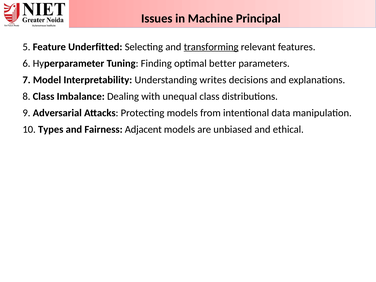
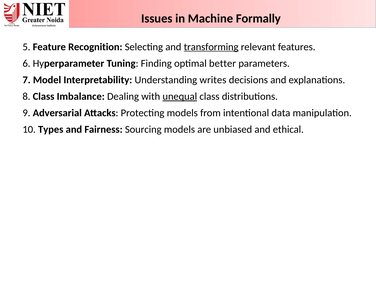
Principal: Principal -> Formally (258, 18)
Underfitted: Underfitted -> Recognition (95, 47)
unequal underline: none -> present (180, 96)
Adjacent: Adjacent -> Sourcing (143, 129)
